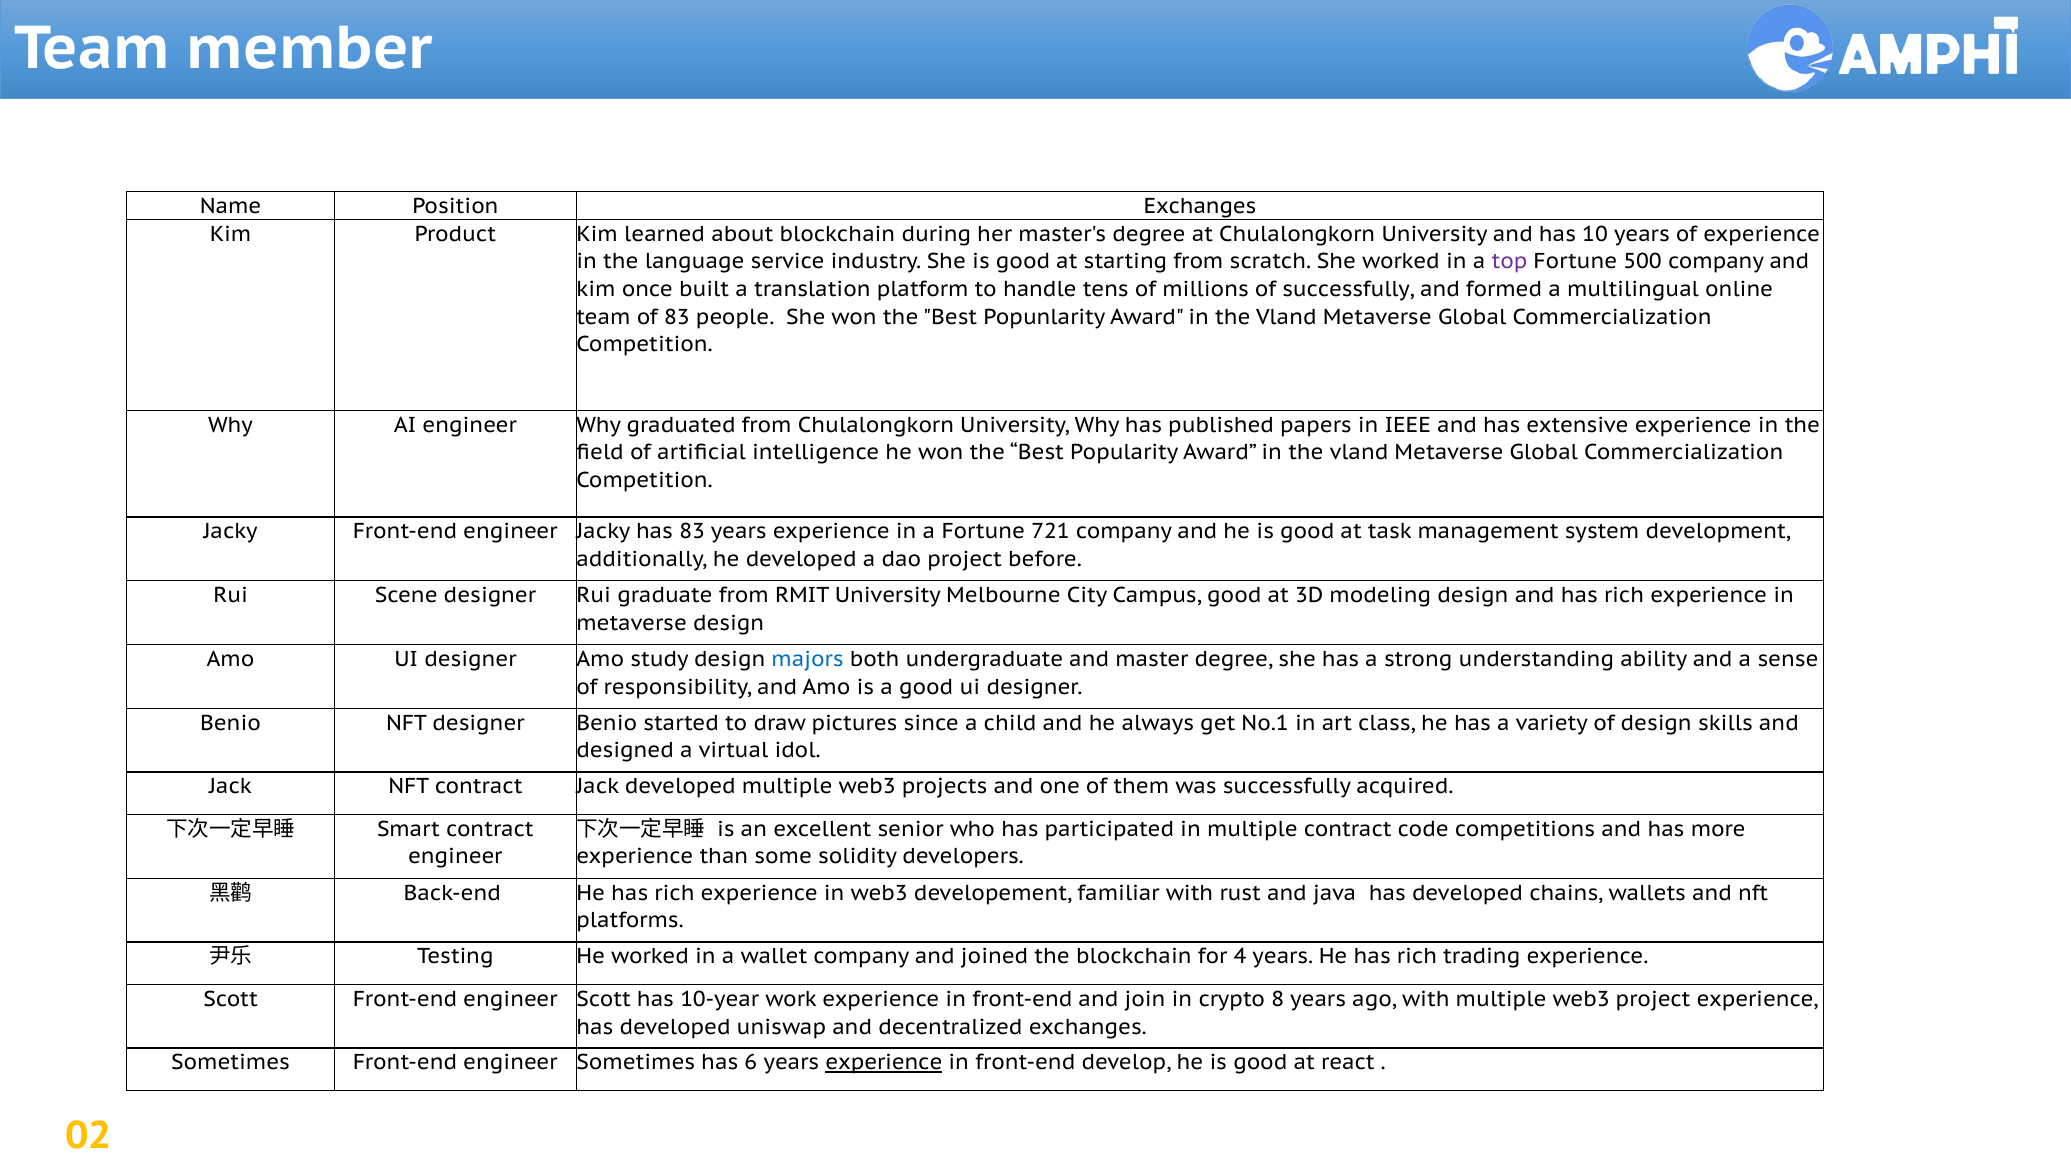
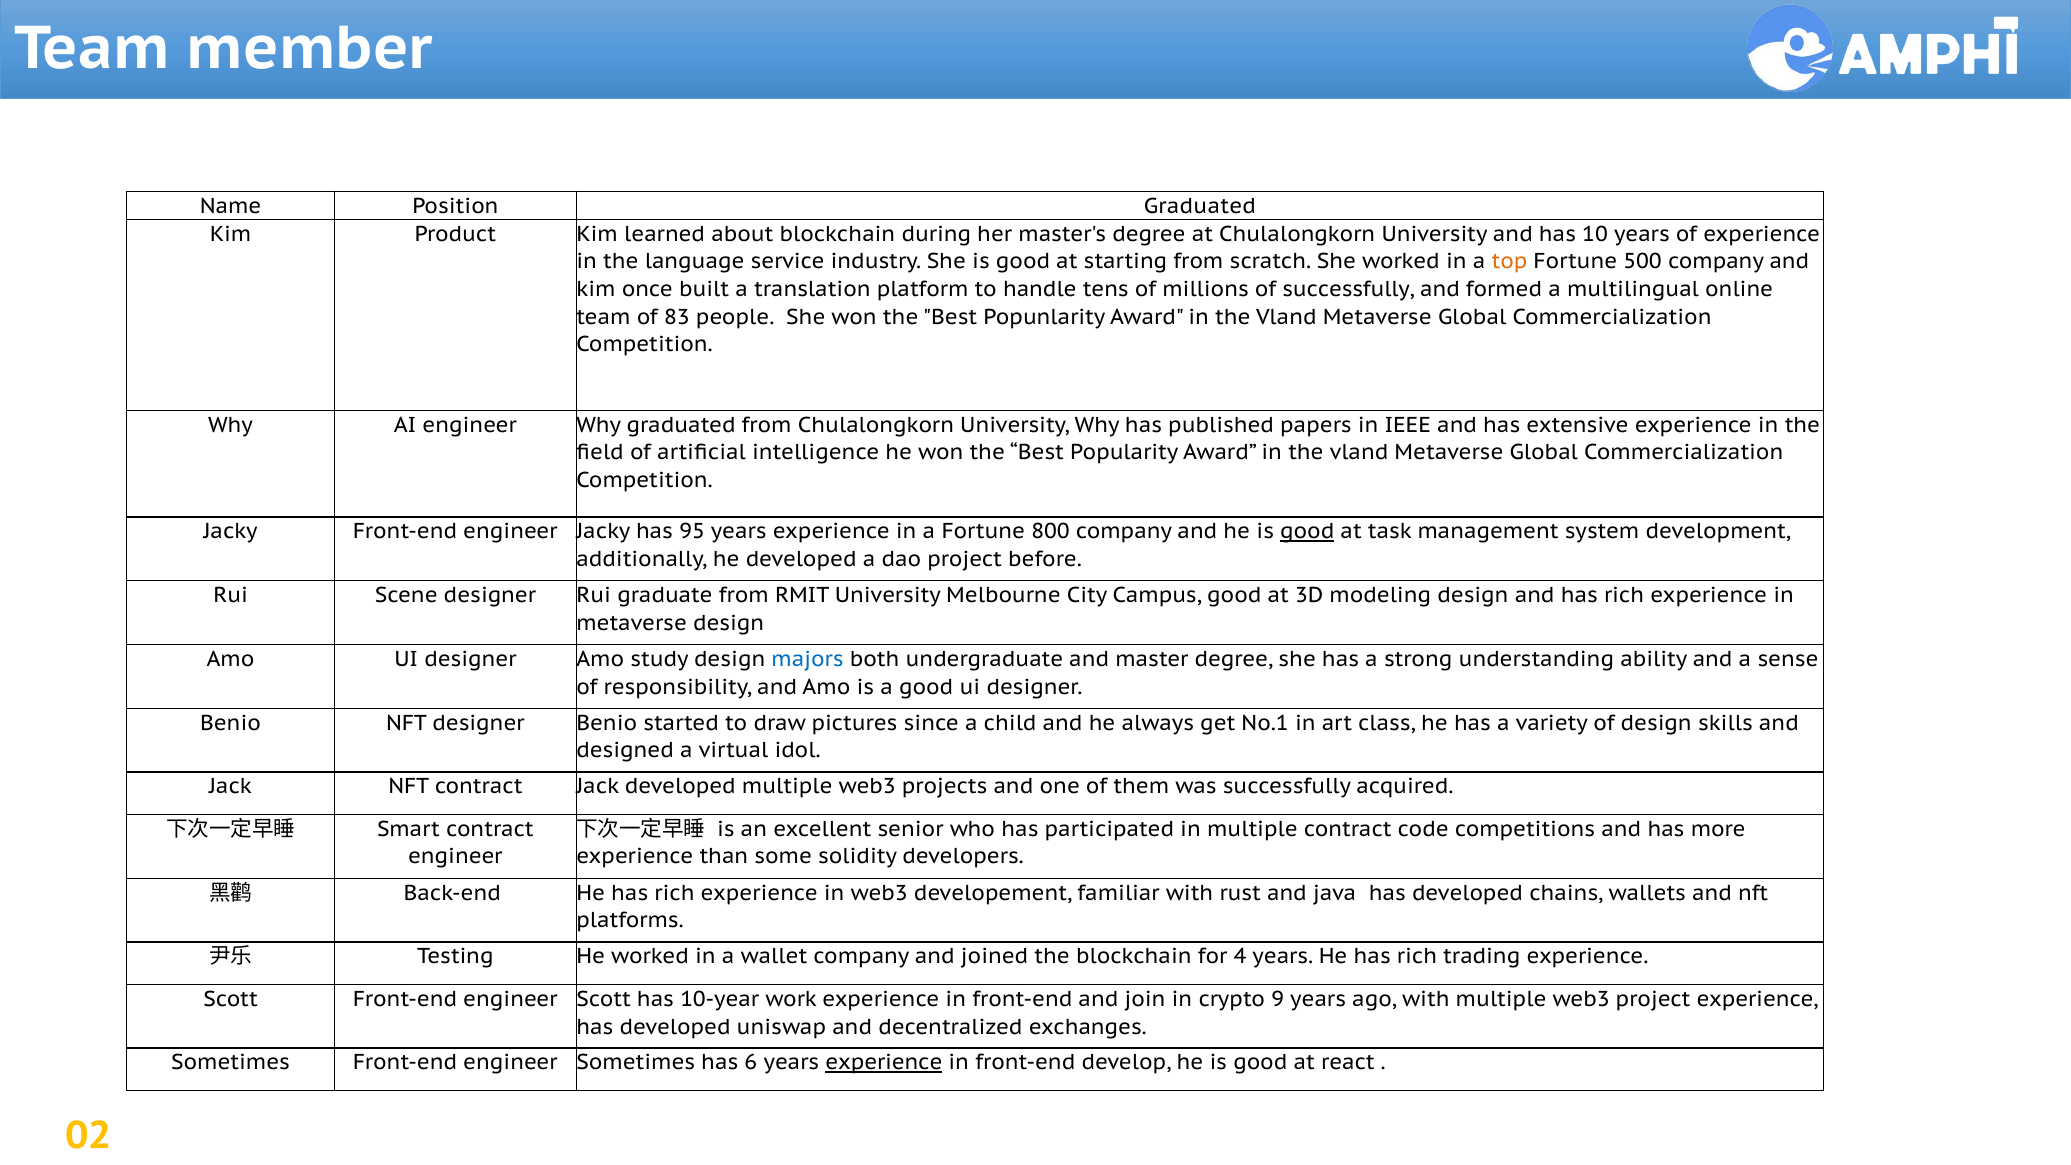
Position Exchanges: Exchanges -> Graduated (1200, 206)
top colour: purple -> orange (1510, 262)
has 83: 83 -> 95 (692, 532)
721: 721 -> 800 (1051, 532)
good underline: none -> present (1307, 532)
8: 8 -> 9 (1278, 999)
